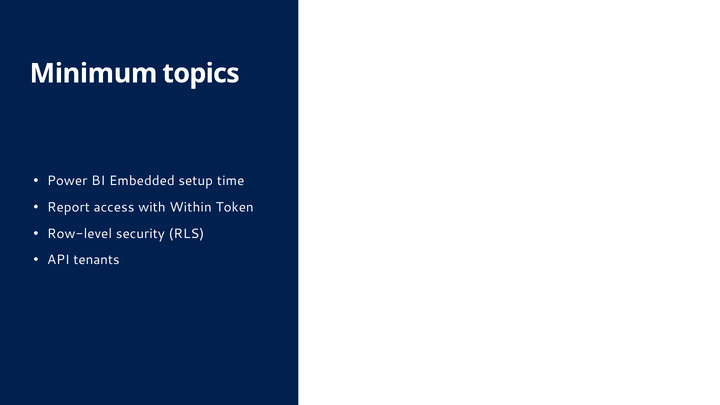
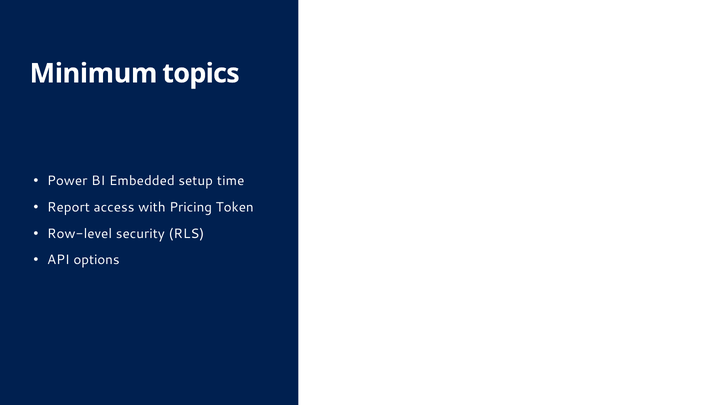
Within: Within -> Pricing (191, 207)
tenants: tenants -> options (97, 260)
